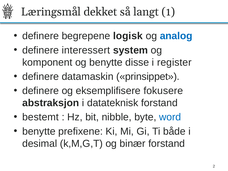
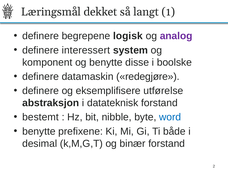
analog colour: blue -> purple (176, 36)
register: register -> boolske (174, 62)
prinsippet: prinsippet -> redegjøre (148, 77)
fokusere: fokusere -> utførelse (163, 91)
